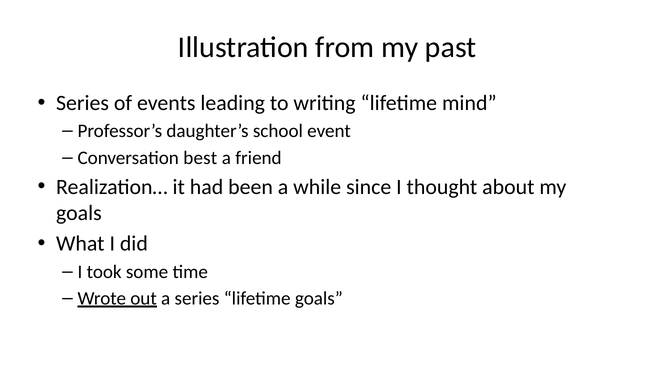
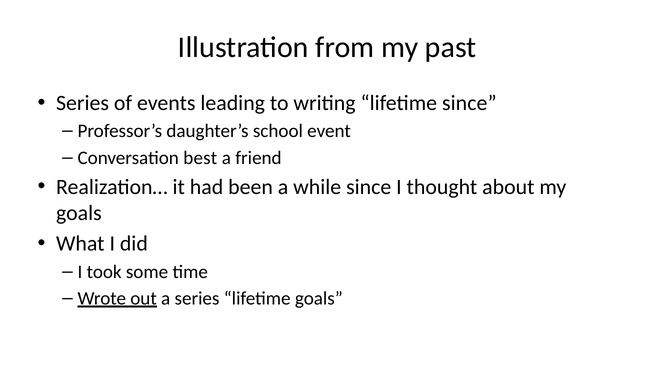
lifetime mind: mind -> since (469, 103)
